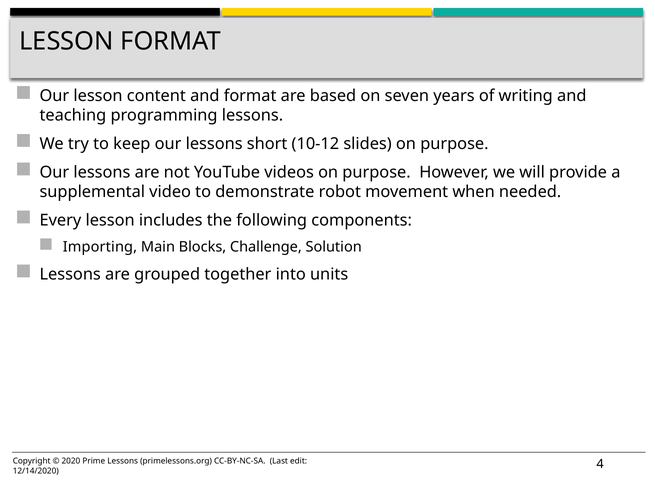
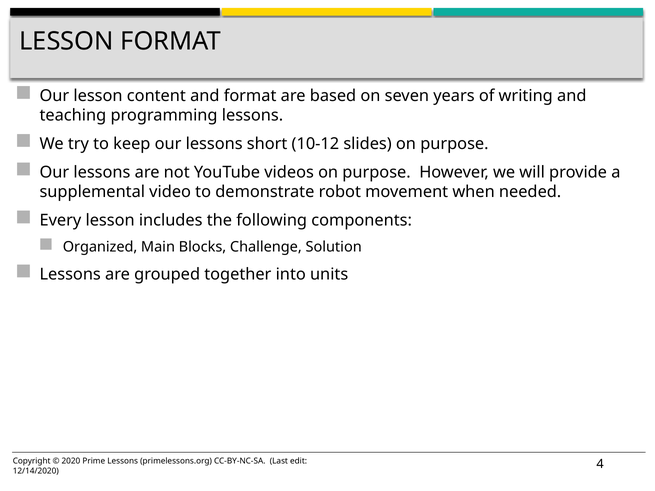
Importing: Importing -> Organized (100, 247)
